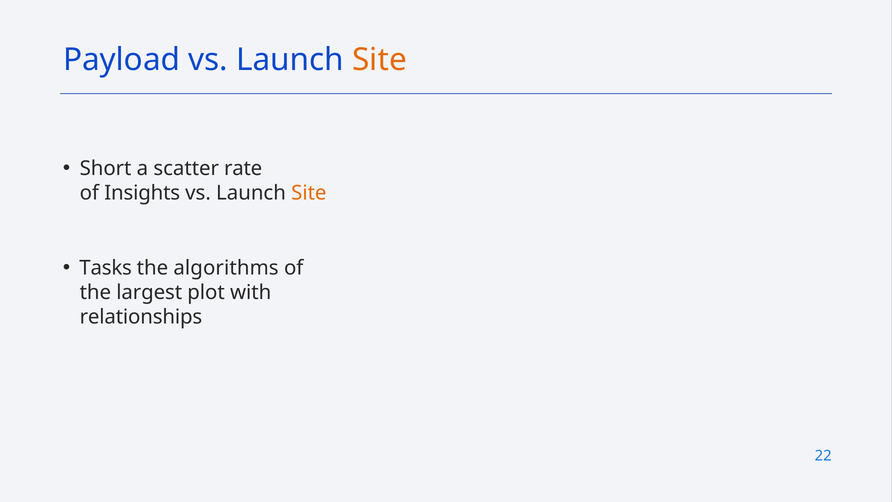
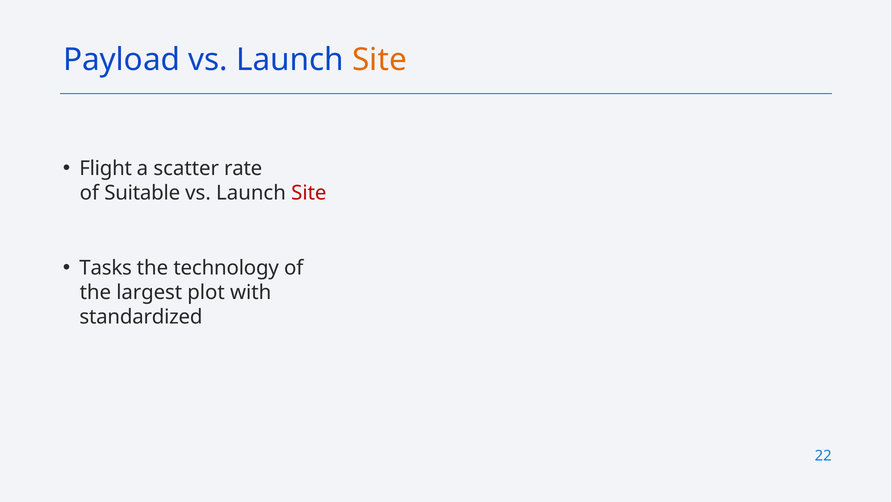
Short: Short -> Flight (106, 168)
Insights: Insights -> Suitable (142, 193)
Site colour: orange -> red (309, 193)
algorithms: algorithms -> technology (226, 268)
relationships: relationships -> standardized (141, 317)
